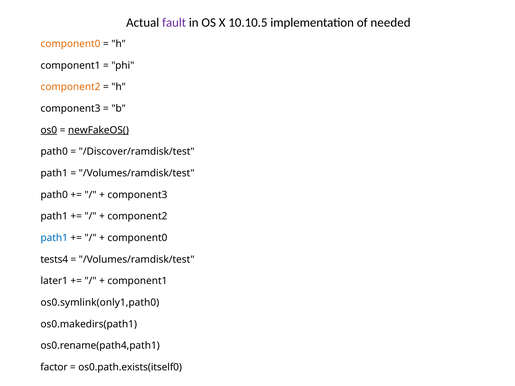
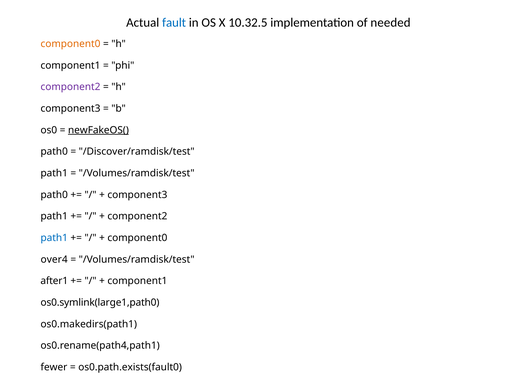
fault colour: purple -> blue (174, 23)
10.10.5: 10.10.5 -> 10.32.5 (248, 23)
component2 colour: orange -> purple (70, 87)
os0 underline: present -> none (49, 130)
tests4: tests4 -> over4 (54, 260)
later1: later1 -> after1 (54, 281)
os0.symlink(only1,path0: os0.symlink(only1,path0 -> os0.symlink(large1,path0 (100, 303)
factor: factor -> fewer (54, 367)
os0.path.exists(itself0: os0.path.exists(itself0 -> os0.path.exists(fault0 (130, 367)
